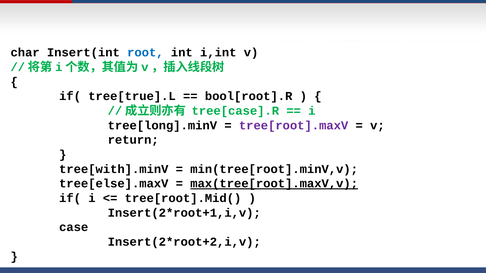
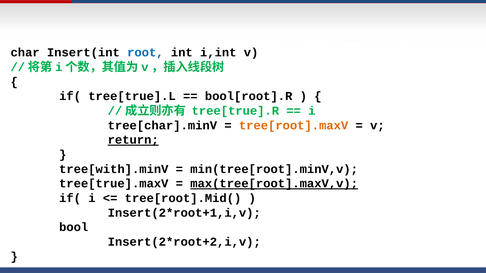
tree[case].R: tree[case].R -> tree[true].R (235, 111)
tree[long].minV: tree[long].minV -> tree[char].minV (162, 126)
tree[root].maxV colour: purple -> orange (294, 126)
return underline: none -> present (133, 140)
tree[else].maxV: tree[else].maxV -> tree[true].maxV (114, 184)
case: case -> bool (74, 228)
